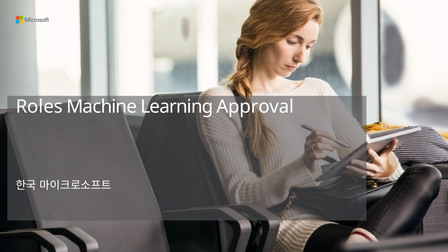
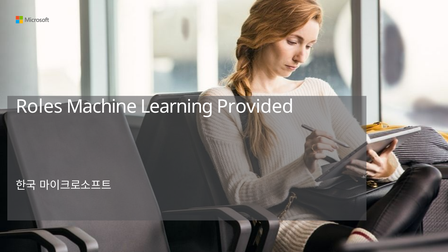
Approval: Approval -> Provided (255, 107)
